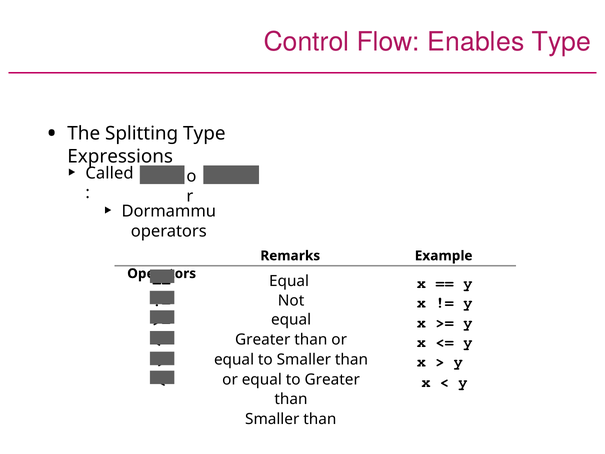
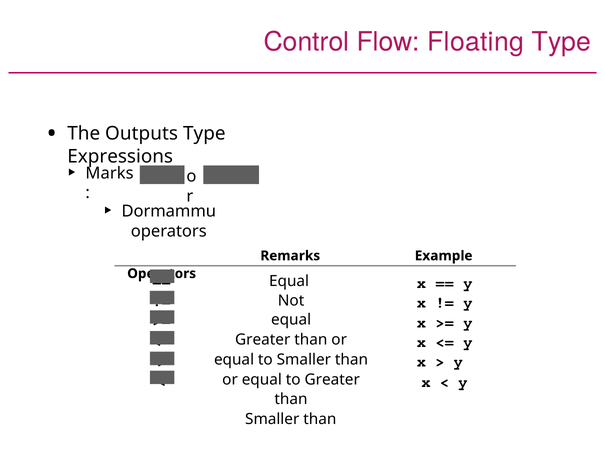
Enables: Enables -> Floating (476, 42)
Splitting: Splitting -> Outputs (142, 134)
Called: Called -> Marks (110, 173)
